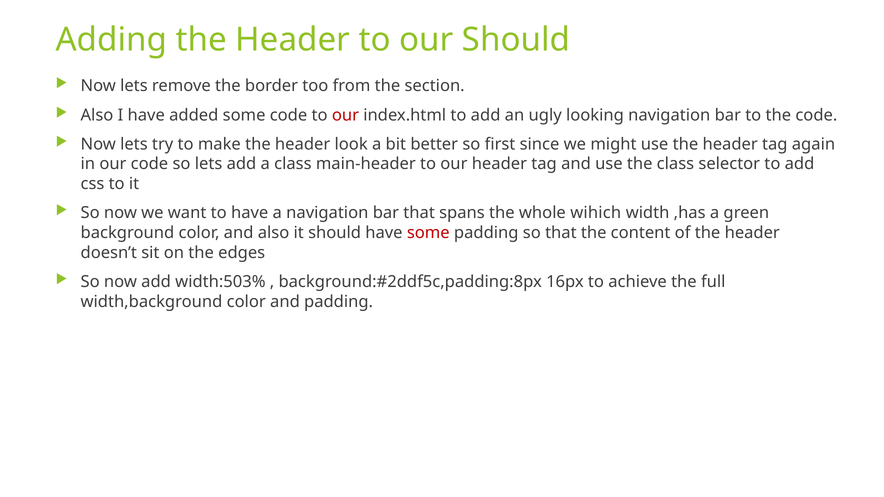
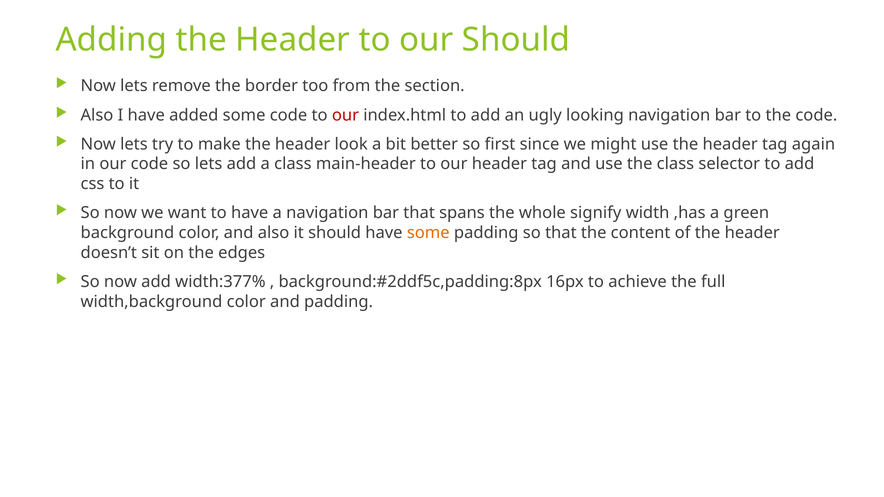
wihich: wihich -> signify (596, 213)
some colour: red -> orange (428, 233)
width:503%: width:503% -> width:377% (220, 282)
